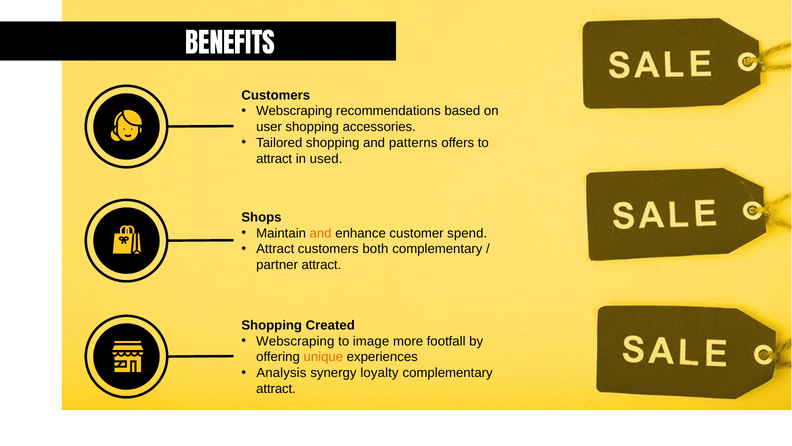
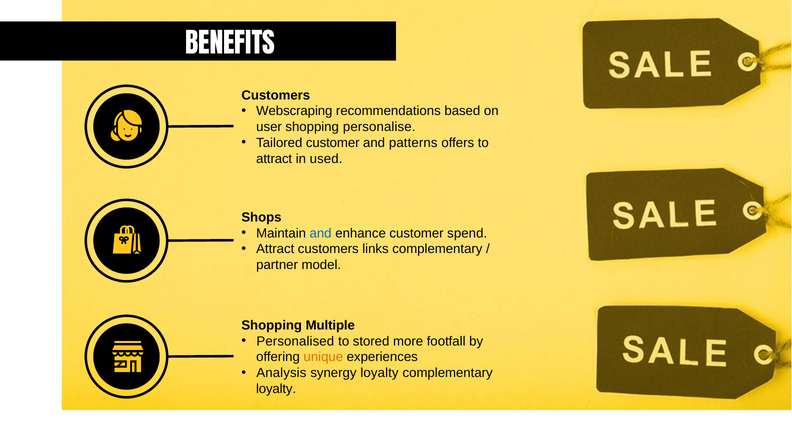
accessories: accessories -> personalise (379, 127)
Tailored shopping: shopping -> customer (333, 143)
and colour: orange -> blue (321, 233)
both: both -> links (375, 249)
partner attract: attract -> model (321, 265)
Created: Created -> Multiple (330, 325)
Webscraping: Webscraping -> Personalised (295, 341)
image: image -> stored (371, 341)
attract: attract -> loyalty (276, 388)
